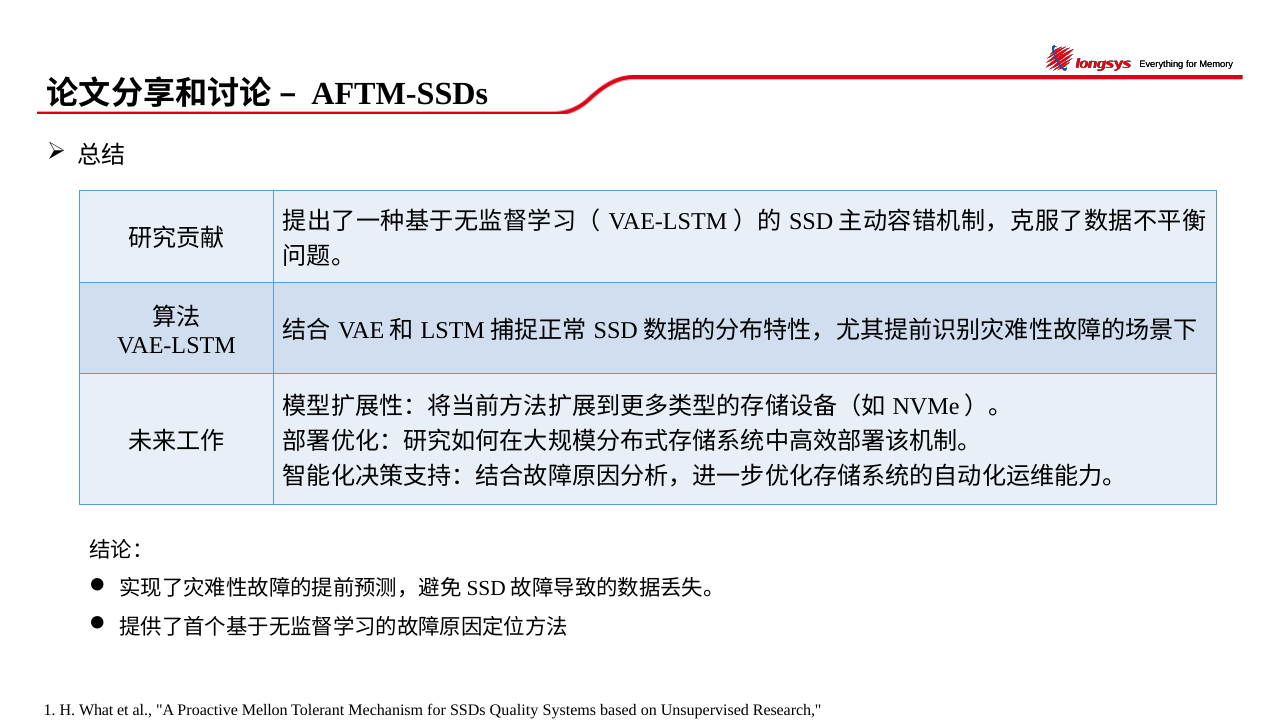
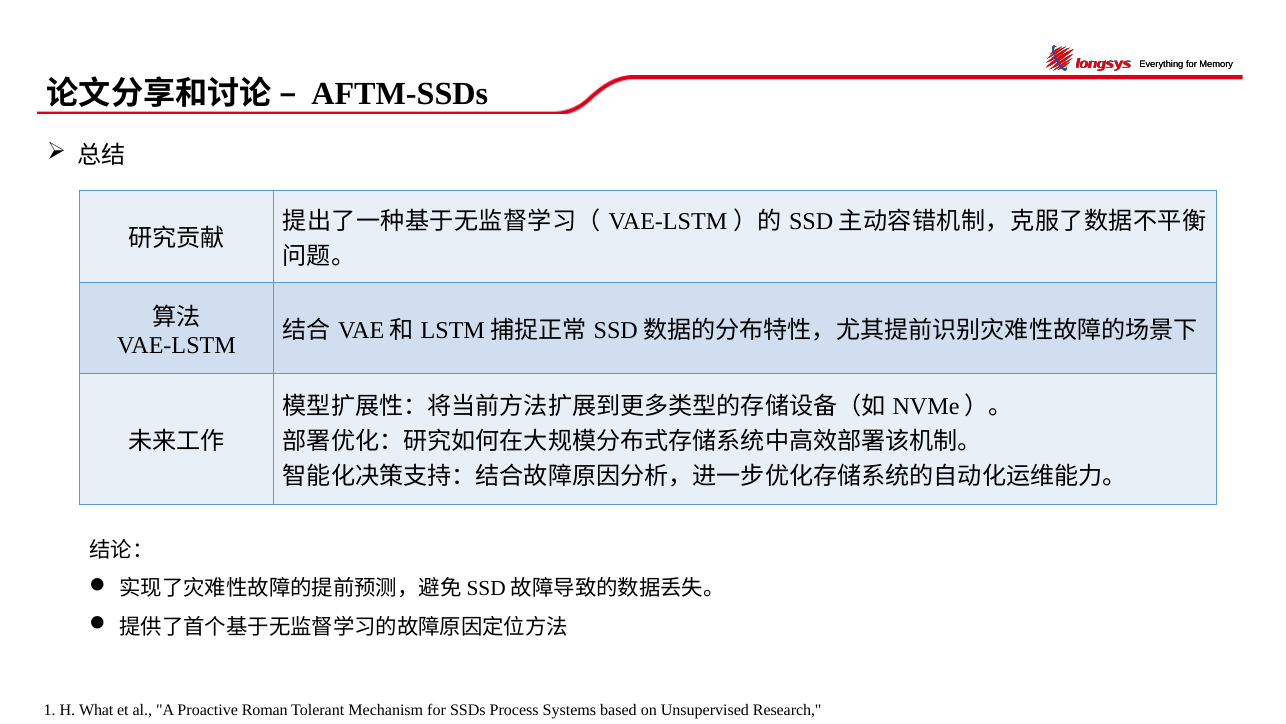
Mellon: Mellon -> Roman (265, 710)
Quality: Quality -> Process (514, 710)
